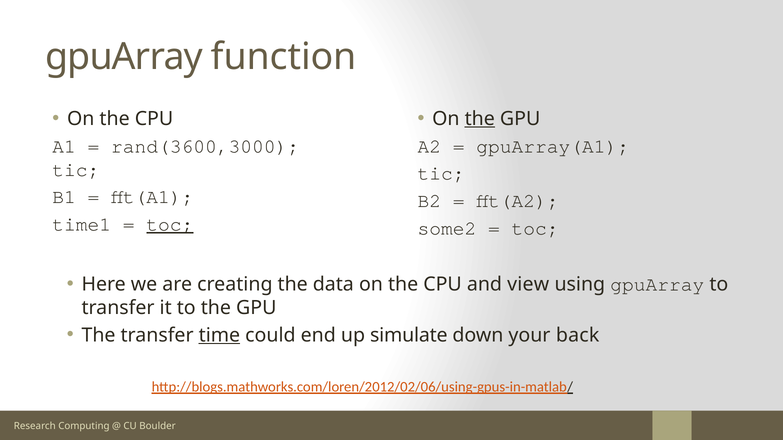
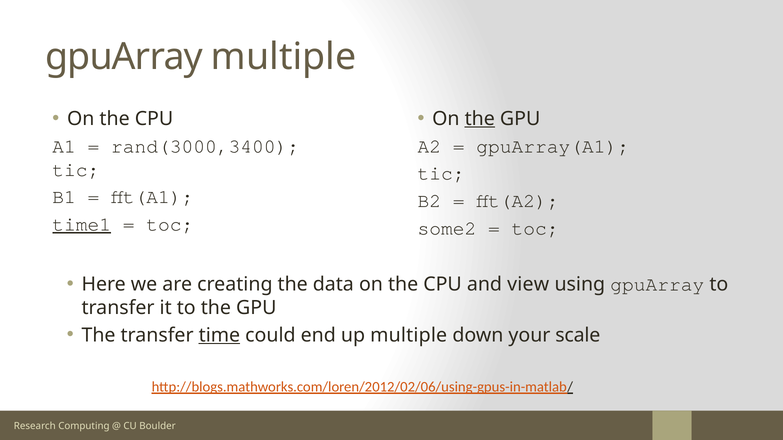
gpuArray function: function -> multiple (284, 57)
rand(3600,3000: rand(3600,3000 -> rand(3000,3400 (205, 146)
time1 underline: none -> present (82, 225)
toc underline: present -> none (170, 225)
up simulate: simulate -> multiple (409, 335)
back: back -> scale (578, 335)
